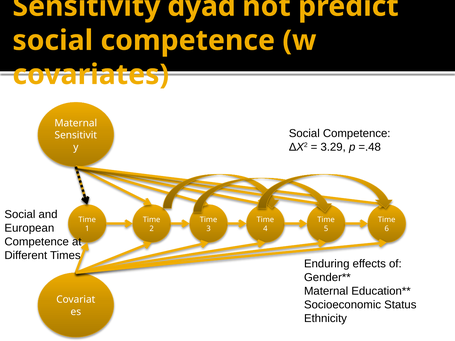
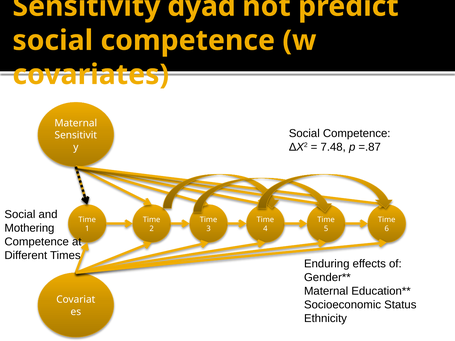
3.29: 3.29 -> 7.48 (333, 147)
=.48: =.48 -> =.87 (370, 147)
European: European -> Mothering (29, 228)
